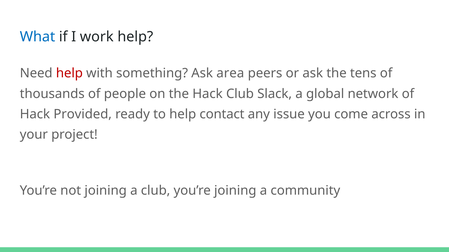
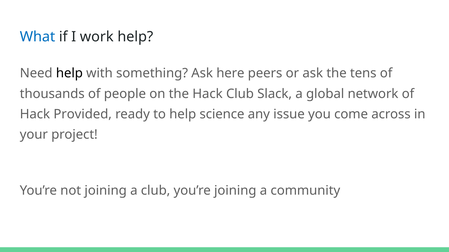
help colour: red -> black (69, 73)
area: area -> here (230, 73)
contact: contact -> science (222, 114)
